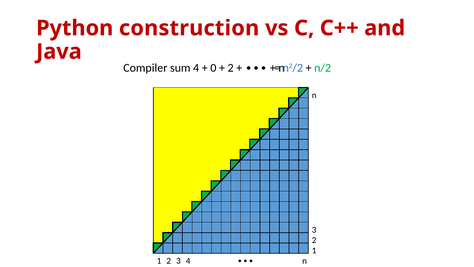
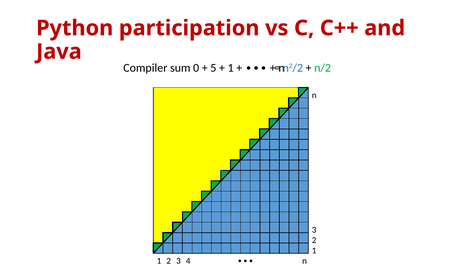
construction: construction -> participation (189, 28)
sum 4: 4 -> 0 (196, 68)
0: 0 -> 5 (213, 68)
2: 2 -> 1 (231, 68)
